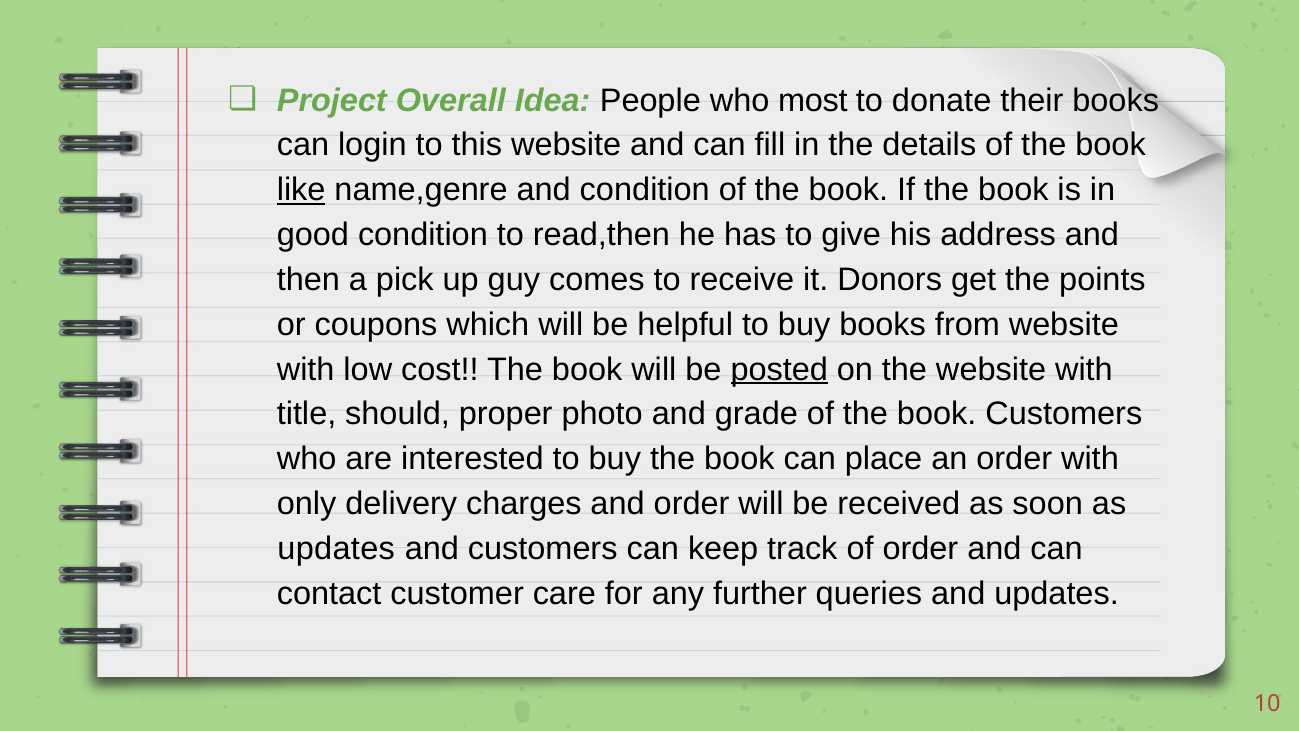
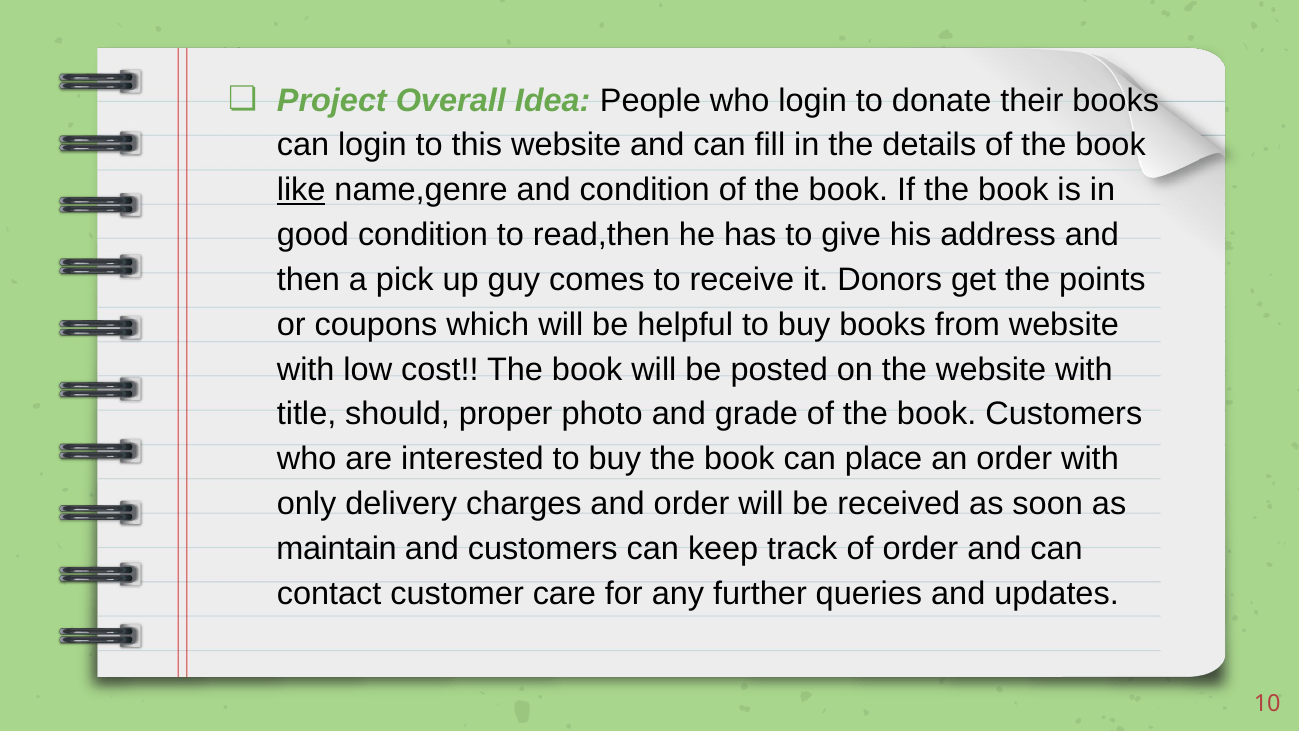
who most: most -> login (813, 100)
posted underline: present -> none (779, 369)
updates: updates -> maintain (336, 548)
